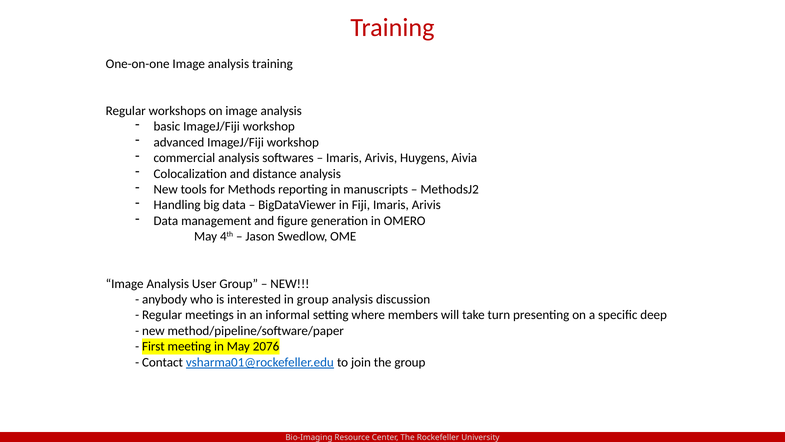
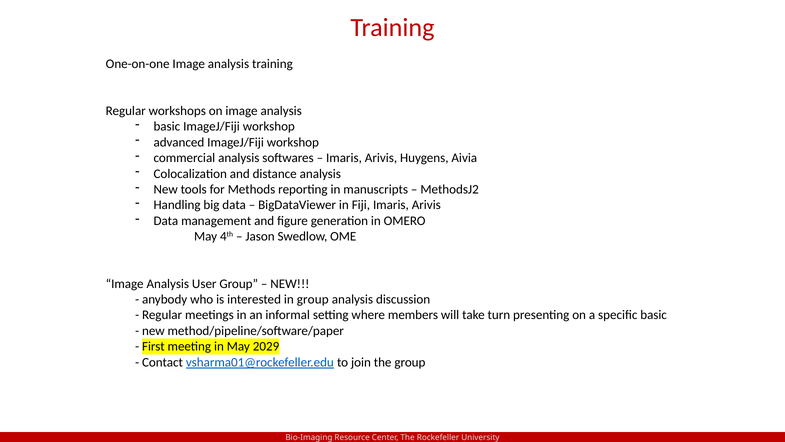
specific deep: deep -> basic (654, 315)
2076: 2076 -> 2029 (266, 346)
